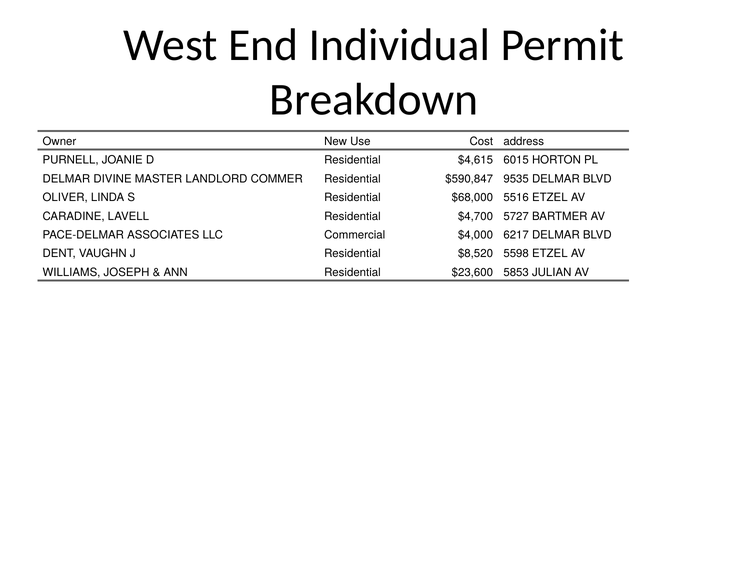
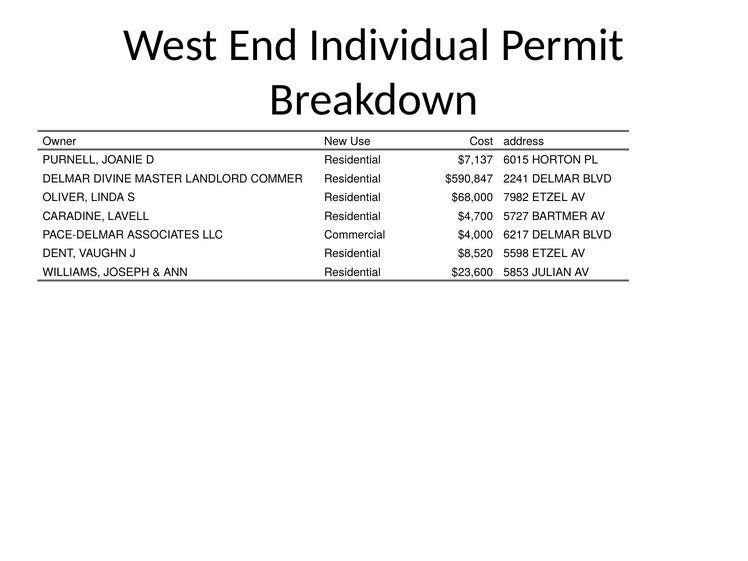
$4,615: $4,615 -> $7,137 (476, 160)
9535: 9535 -> 2241 (516, 179)
5516: 5516 -> 7982 (516, 198)
